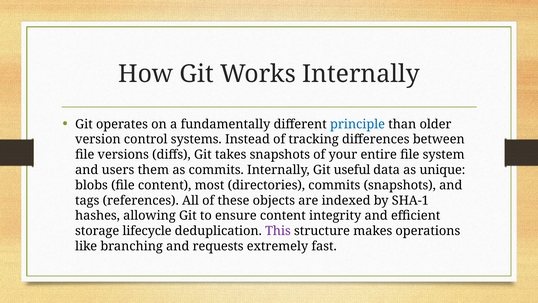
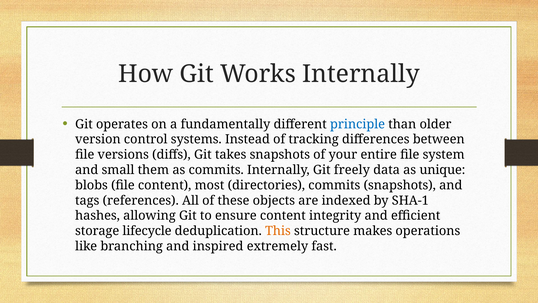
users: users -> small (118, 170)
useful: useful -> freely (352, 170)
This colour: purple -> orange (278, 231)
requests: requests -> inspired (218, 246)
